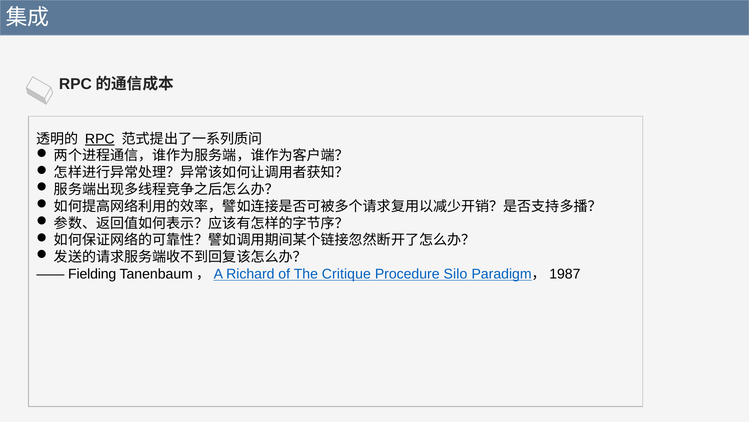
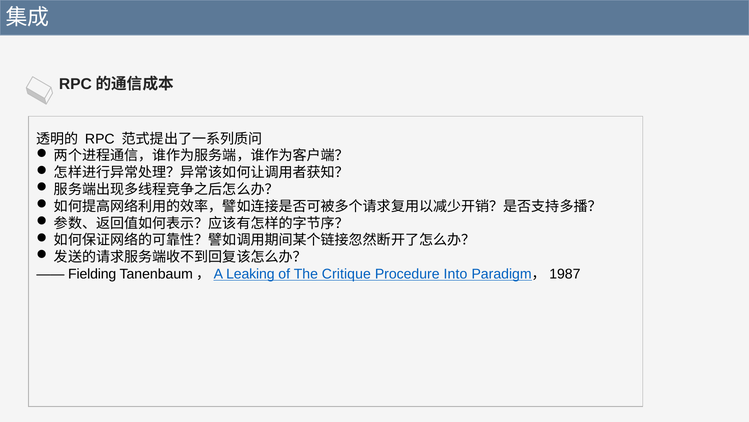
RPC underline: present -> none (100, 139)
Richard: Richard -> Leaking (250, 274)
Silo: Silo -> Into (455, 274)
